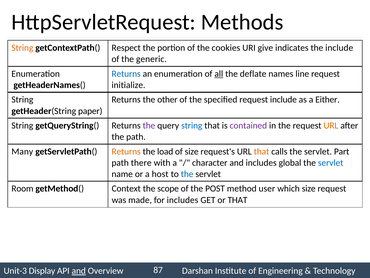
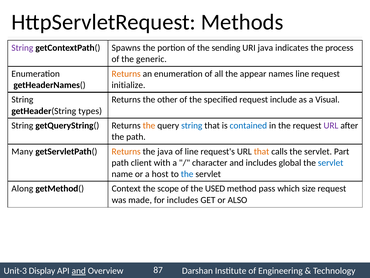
String colour: orange -> purple (22, 48)
Respect: Respect -> Spawns (126, 48)
cookies: cookies -> sending (226, 48)
URI give: give -> java (265, 48)
the include: include -> process (339, 48)
Returns colour: blue -> orange (126, 74)
all underline: present -> none (219, 74)
deflate: deflate -> appear (253, 74)
Either: Either -> Visual (327, 99)
paper: paper -> types (90, 111)
the colour: purple -> orange (149, 125)
contained colour: purple -> blue (248, 125)
URL colour: orange -> purple (331, 125)
the load: load -> java (165, 151)
of size: size -> line (192, 151)
there: there -> client (141, 163)
Room: Room -> Along (22, 188)
POST: POST -> USED (215, 188)
user: user -> pass (267, 188)
or THAT: THAT -> ALSO (237, 200)
